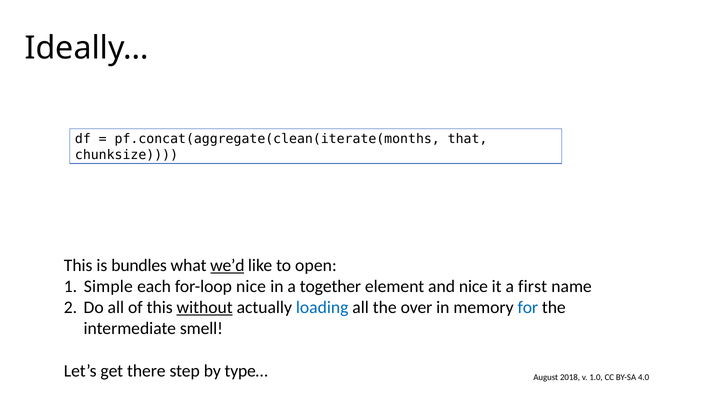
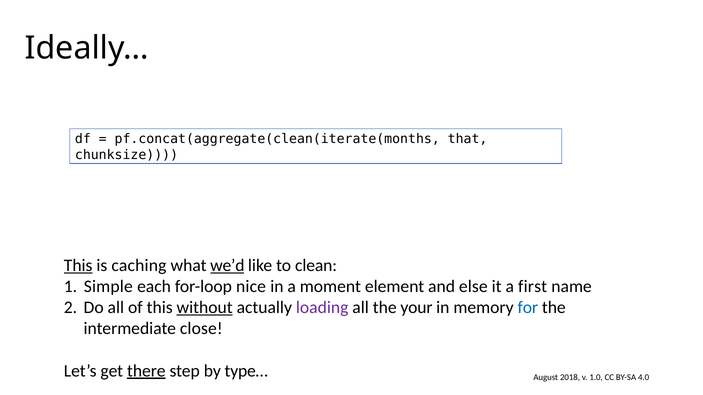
This underline: none -> present (78, 266)
bundles: bundles -> caching (139, 266)
open: open -> clean (316, 266)
together: together -> moment (330, 287)
and nice: nice -> else (473, 287)
loading colour: blue -> purple (322, 308)
over: over -> your (416, 308)
smell: smell -> close (201, 329)
there underline: none -> present (146, 371)
